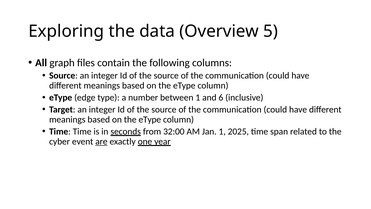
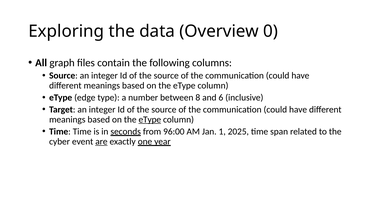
5: 5 -> 0 (270, 31)
between 1: 1 -> 8 (198, 97)
eType underline: none -> present (150, 119)
32:00: 32:00 -> 96:00 (174, 131)
